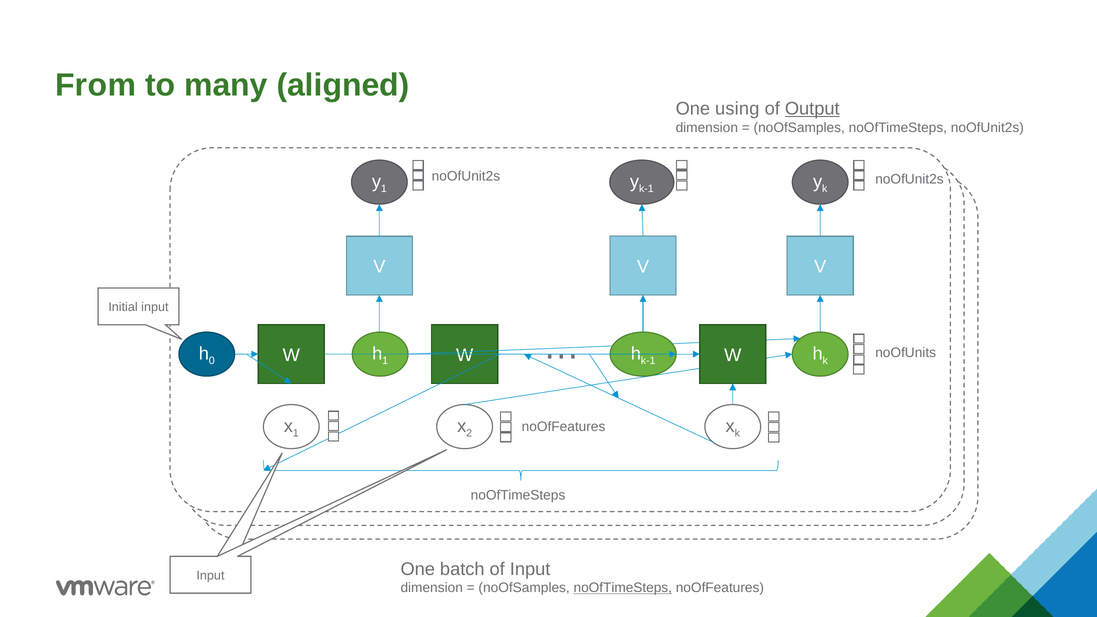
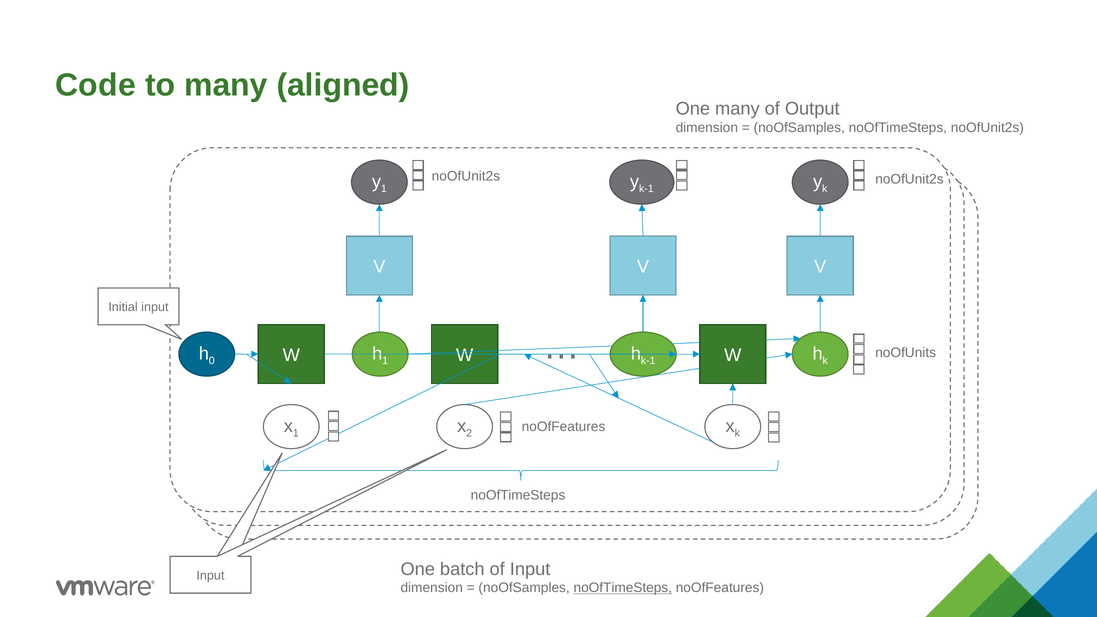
From: From -> Code (96, 85)
One using: using -> many (737, 109)
Output underline: present -> none (812, 109)
